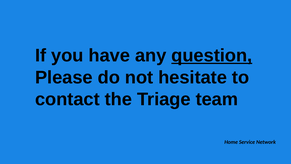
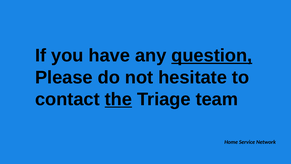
the underline: none -> present (118, 99)
